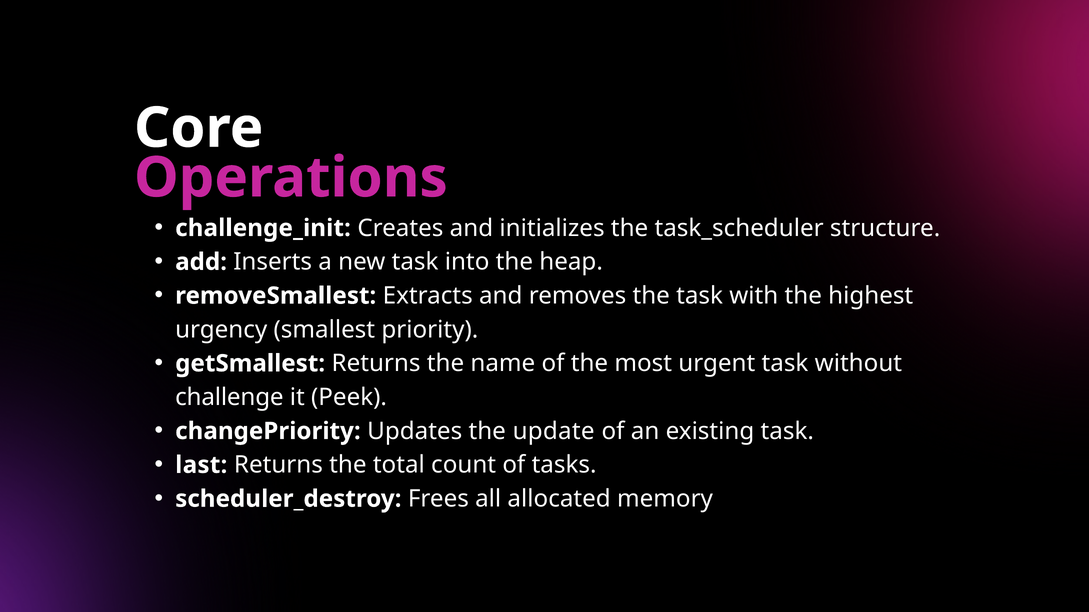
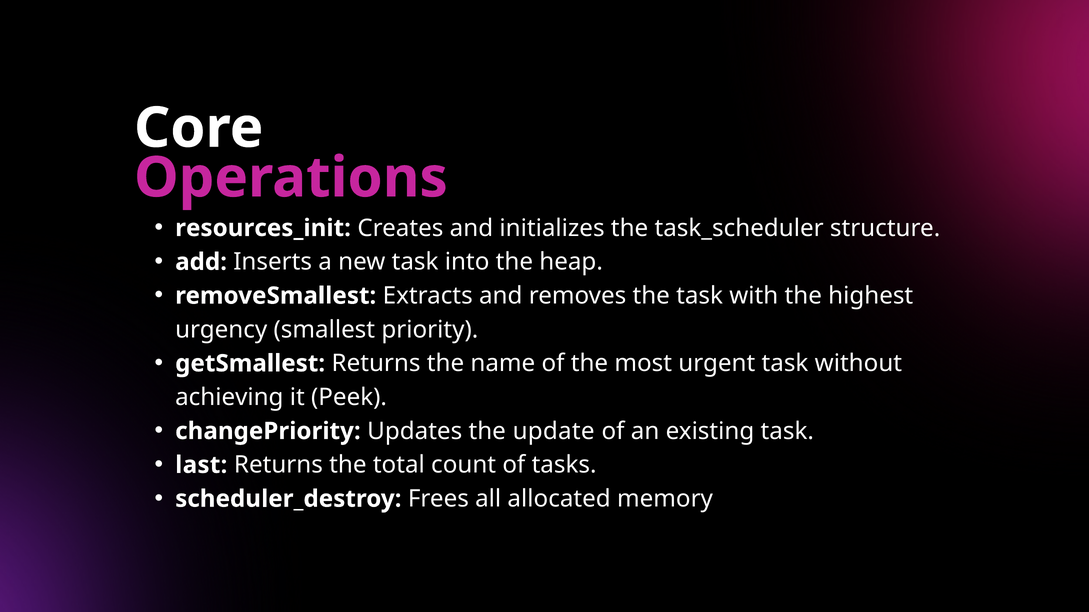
challenge_init: challenge_init -> resources_init (263, 228)
challenge: challenge -> achieving (229, 398)
